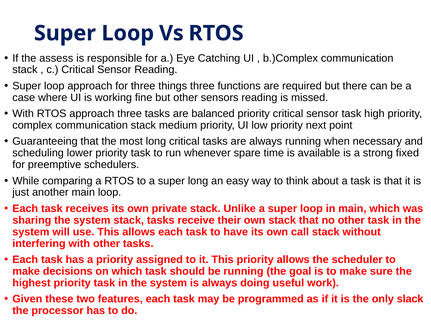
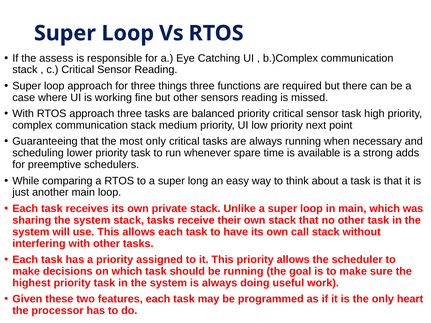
most long: long -> only (156, 142)
fixed: fixed -> adds (407, 153)
slack: slack -> heart (410, 299)
